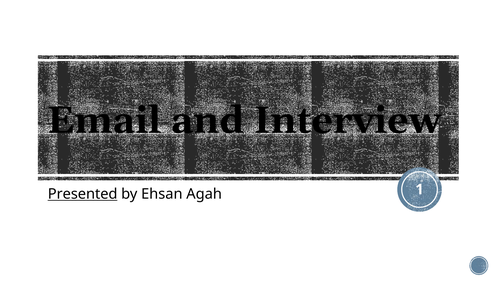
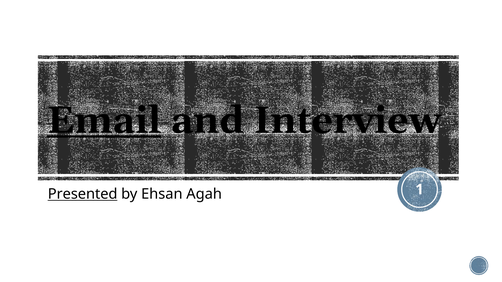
Email underline: none -> present (104, 121)
